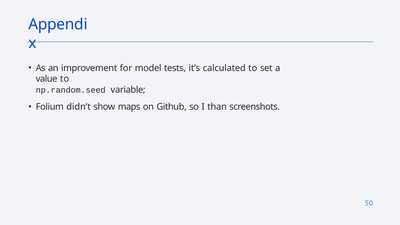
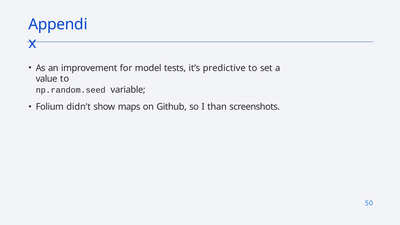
calculated: calculated -> predictive (224, 68)
